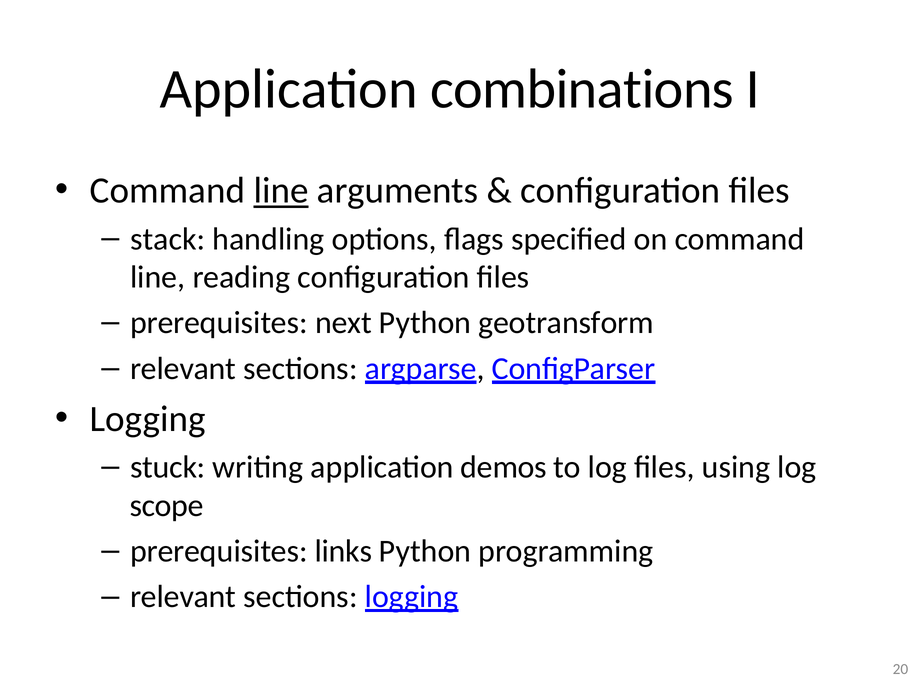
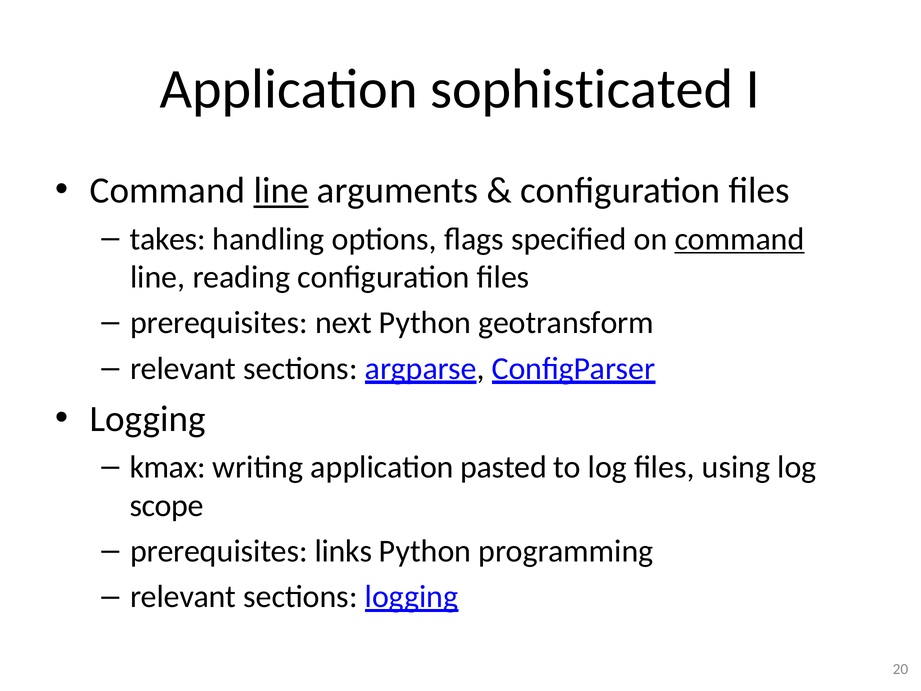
combinations: combinations -> sophisticated (582, 89)
stack: stack -> takes (168, 239)
command underline: none -> present (739, 239)
stuck: stuck -> kmax (168, 467)
demos: demos -> pasted (504, 467)
